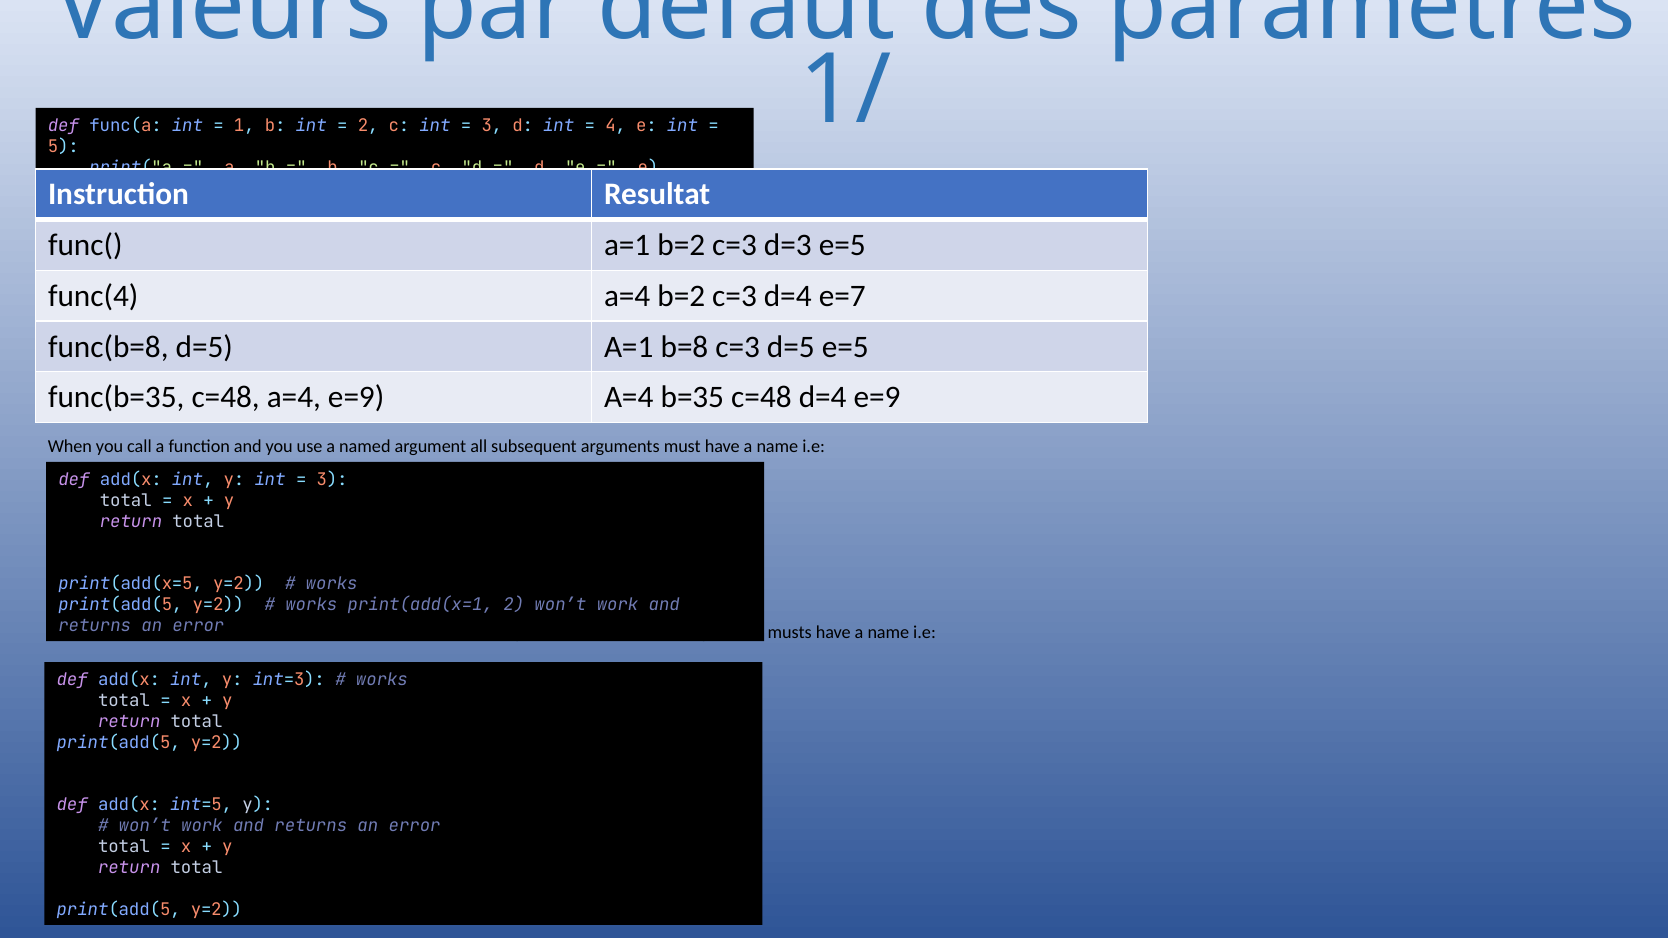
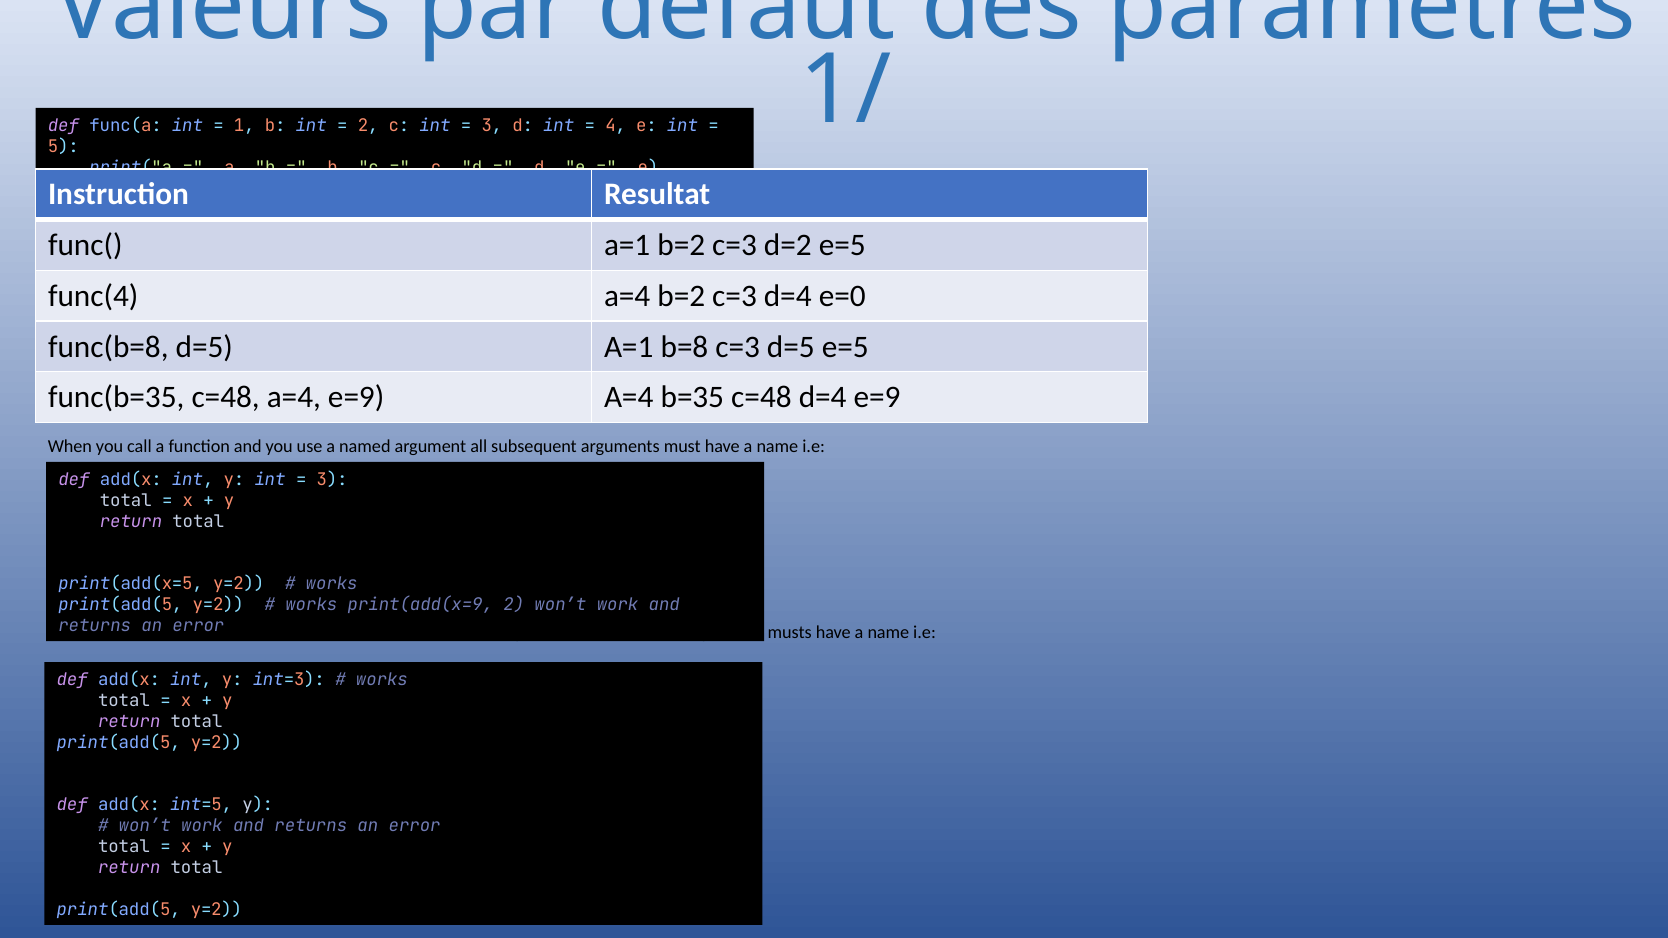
d=3: d=3 -> d=2 (788, 245)
e=7: e=7 -> e=0 (842, 296)
print(add(x=1: print(add(x=1 -> print(add(x=9 (420, 605)
